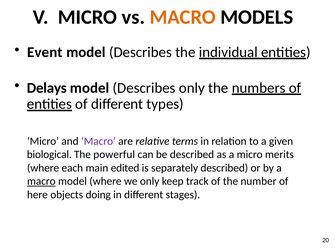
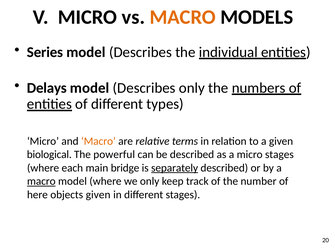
Event: Event -> Series (45, 52)
Macro colour: purple -> orange (98, 141)
micro merits: merits -> stages (279, 155)
edited: edited -> bridge (125, 168)
separately underline: none -> present (175, 168)
objects doing: doing -> given (98, 195)
